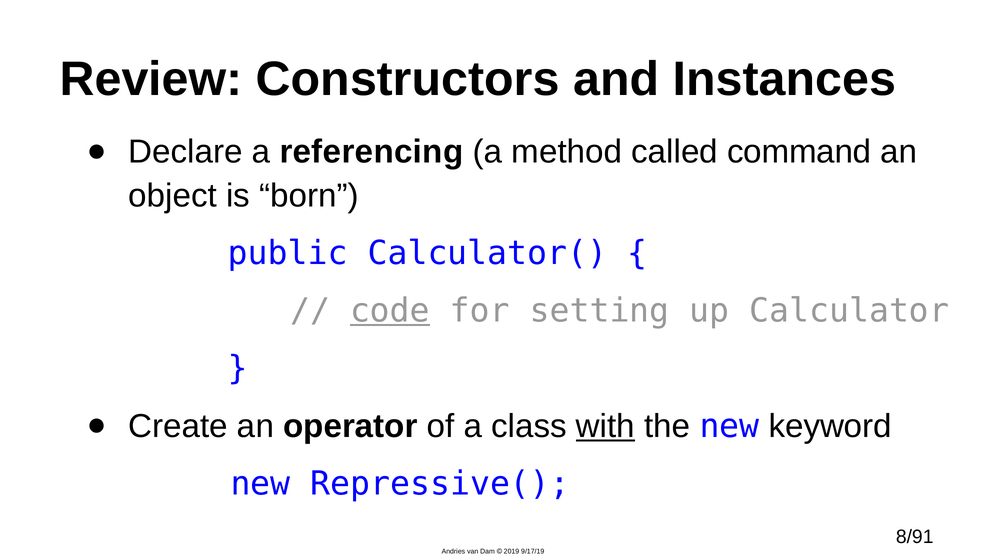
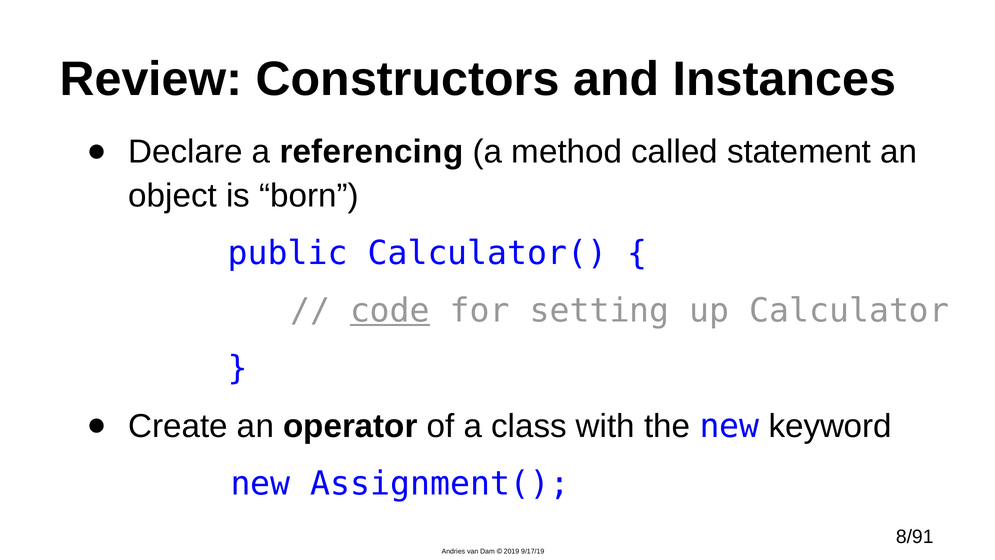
command: command -> statement (799, 152)
with underline: present -> none (605, 426)
Repressive(: Repressive( -> Assignment( (440, 483)
